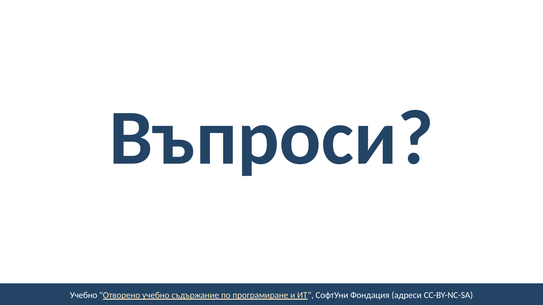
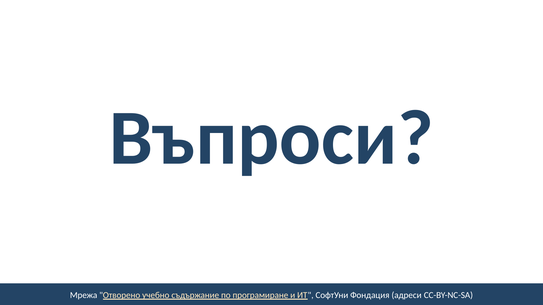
Учебно: Учебно -> Мрежа (84, 296)
